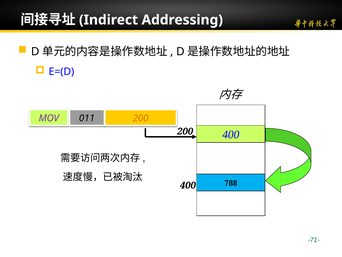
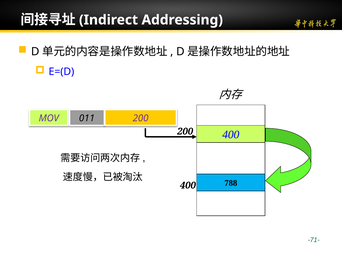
200 colour: orange -> purple (141, 118)
